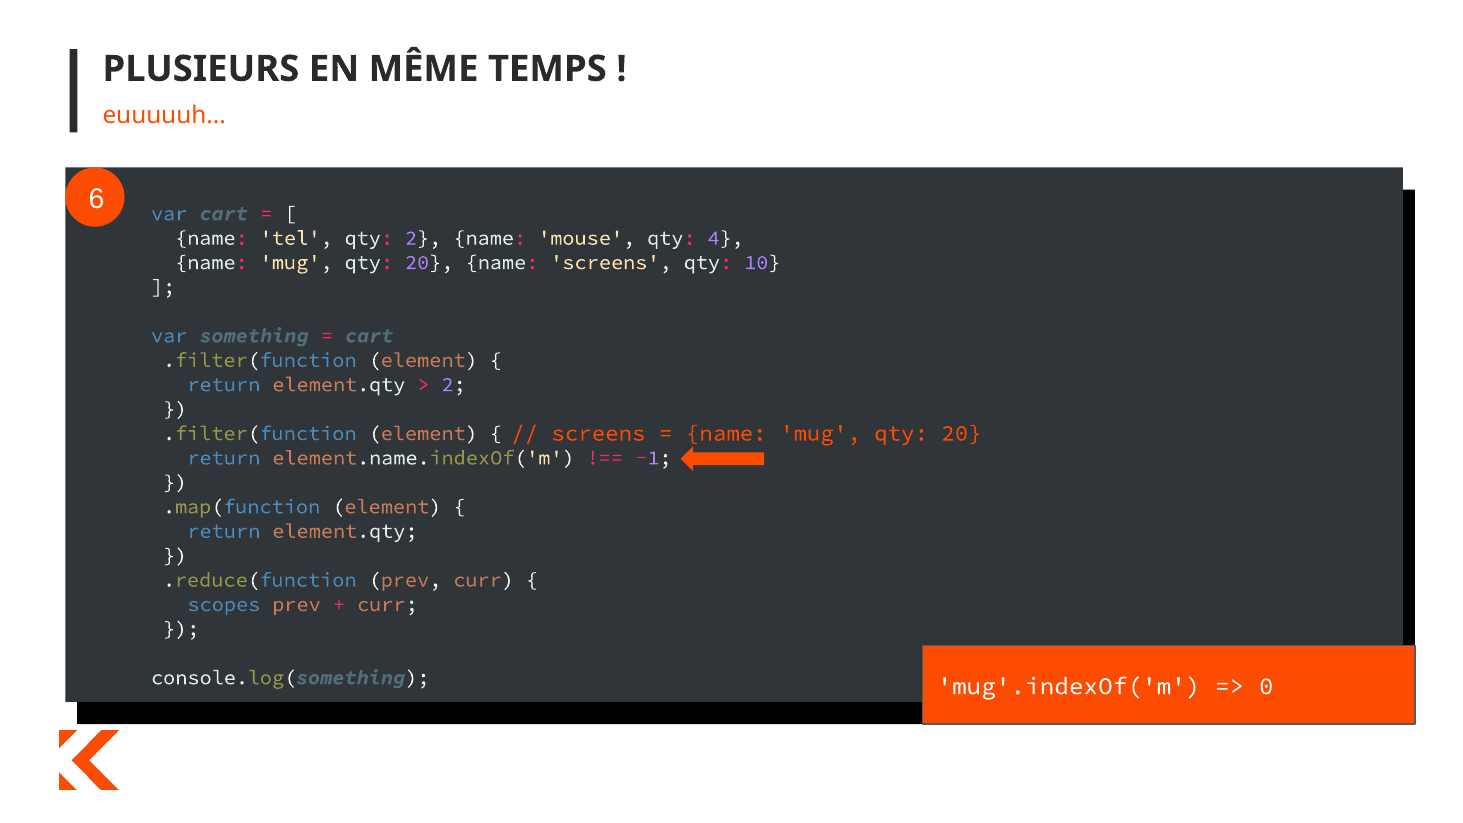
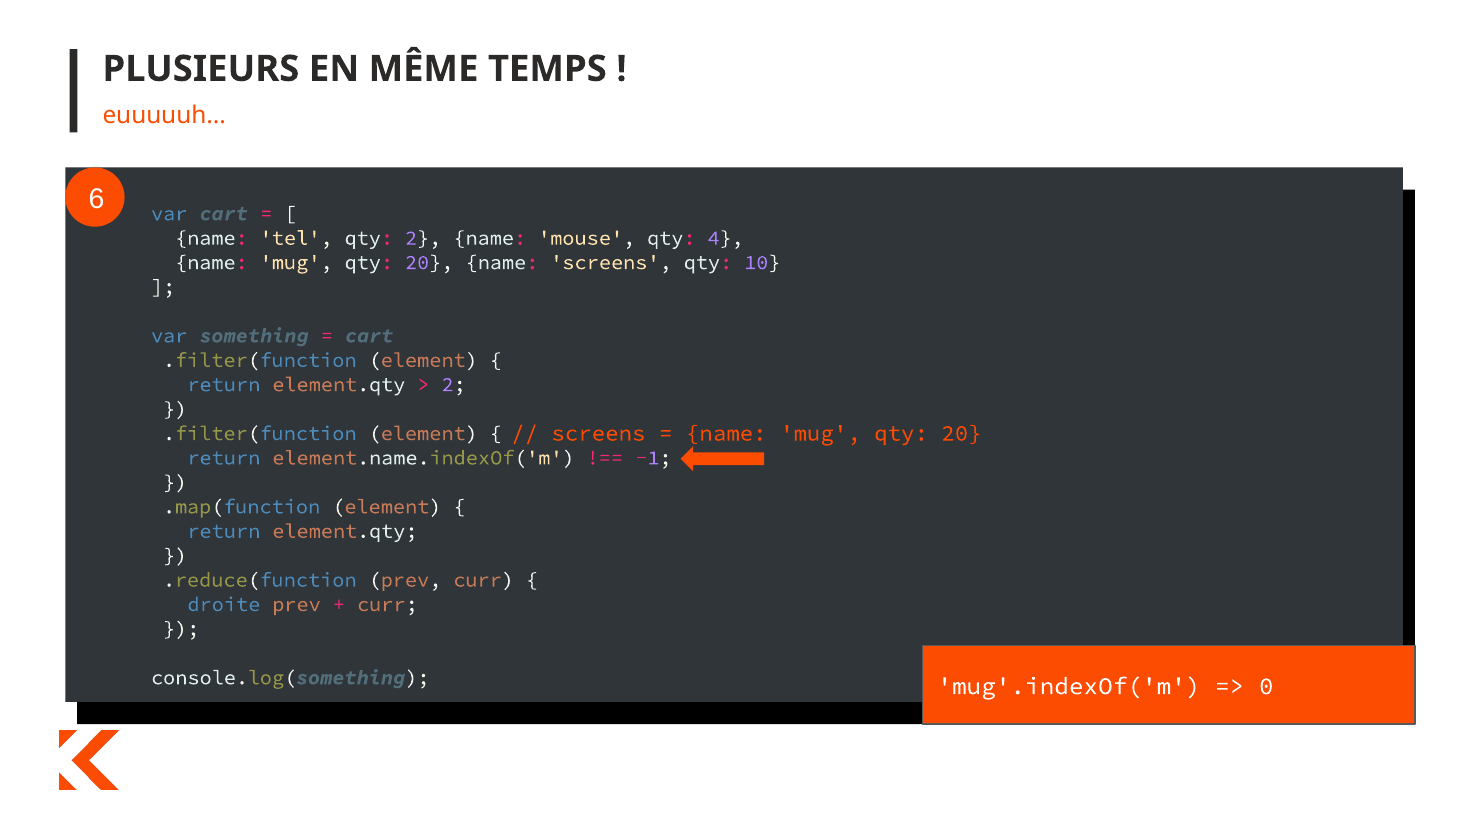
scopes: scopes -> droite (224, 604)
